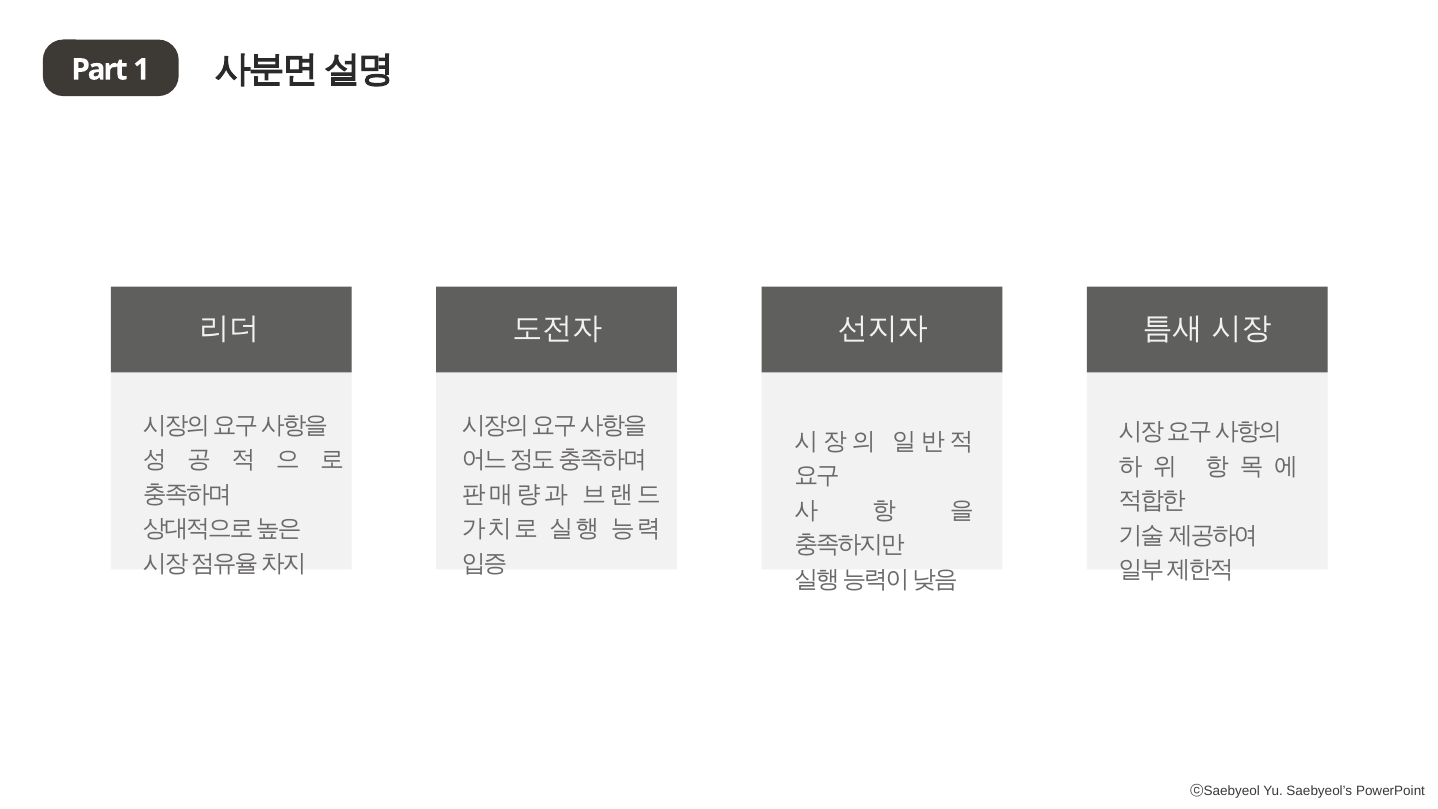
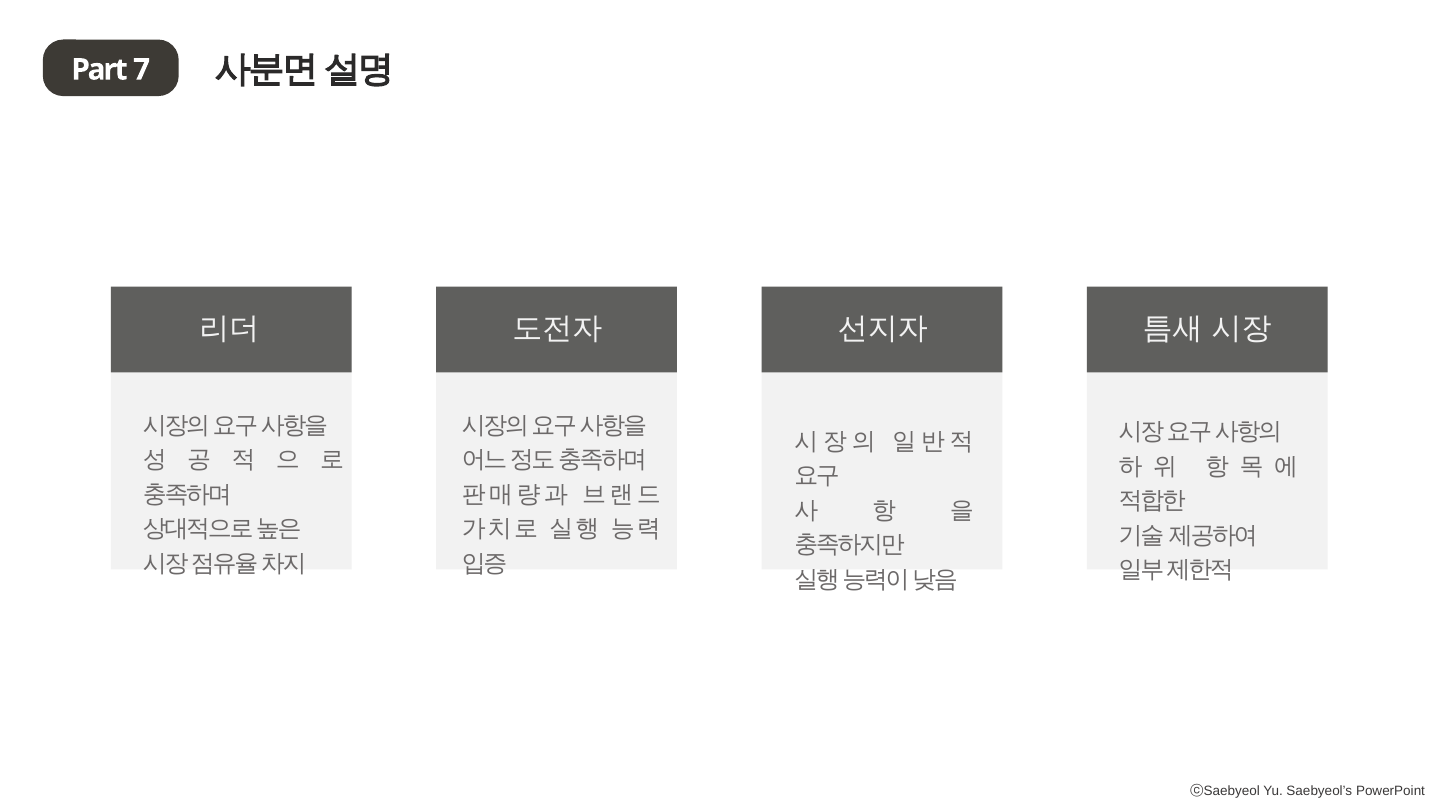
1: 1 -> 7 (142, 70)
